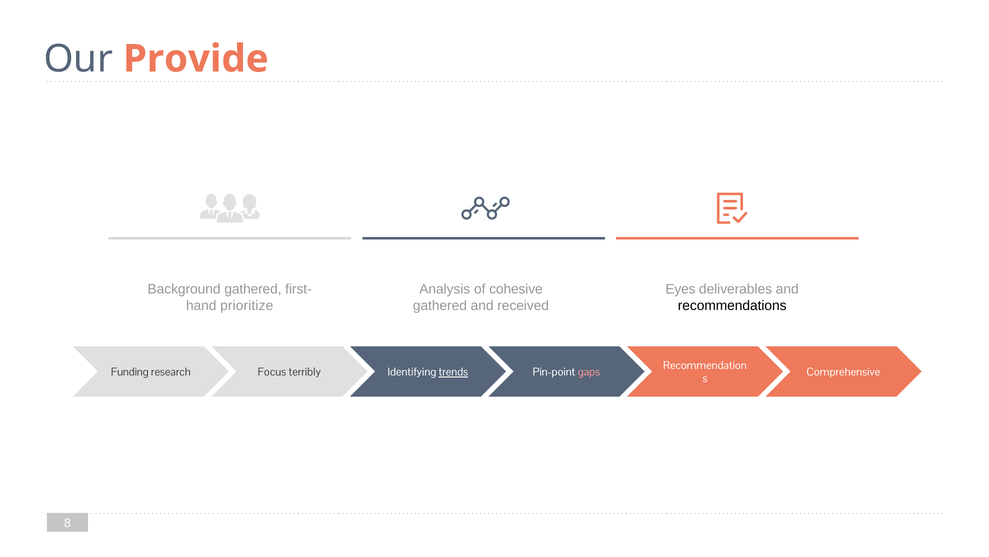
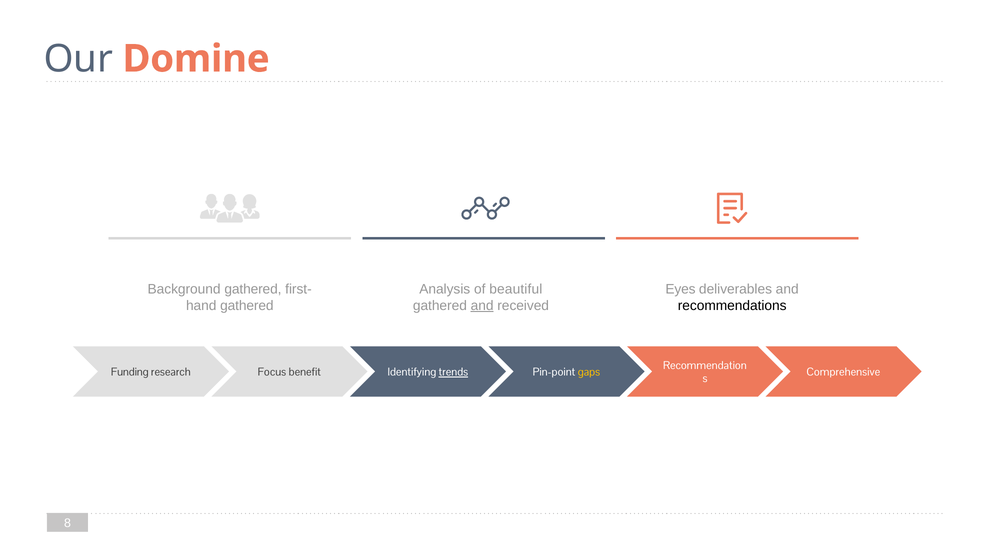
Provide: Provide -> Domine (196, 59)
cohesive: cohesive -> beautiful (516, 289)
prioritize: prioritize -> gathered (247, 305)
and underline: none -> present (482, 305)
terribly: terribly -> benefit (305, 372)
gaps colour: pink -> yellow (589, 372)
